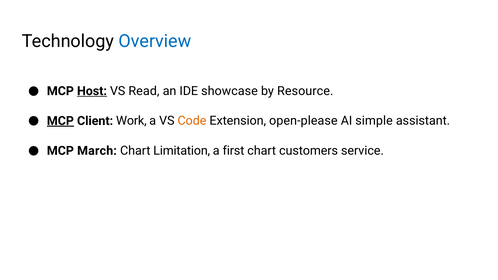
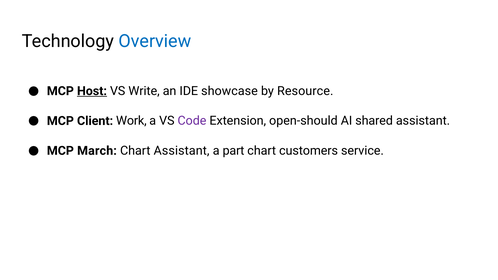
Read: Read -> Write (144, 91)
MCP underline: present -> none (60, 121)
Code colour: orange -> purple (192, 121)
open-please: open-please -> open-should (303, 121)
simple: simple -> shared (374, 121)
Chart Limitation: Limitation -> Assistant (182, 151)
first: first -> part (233, 151)
